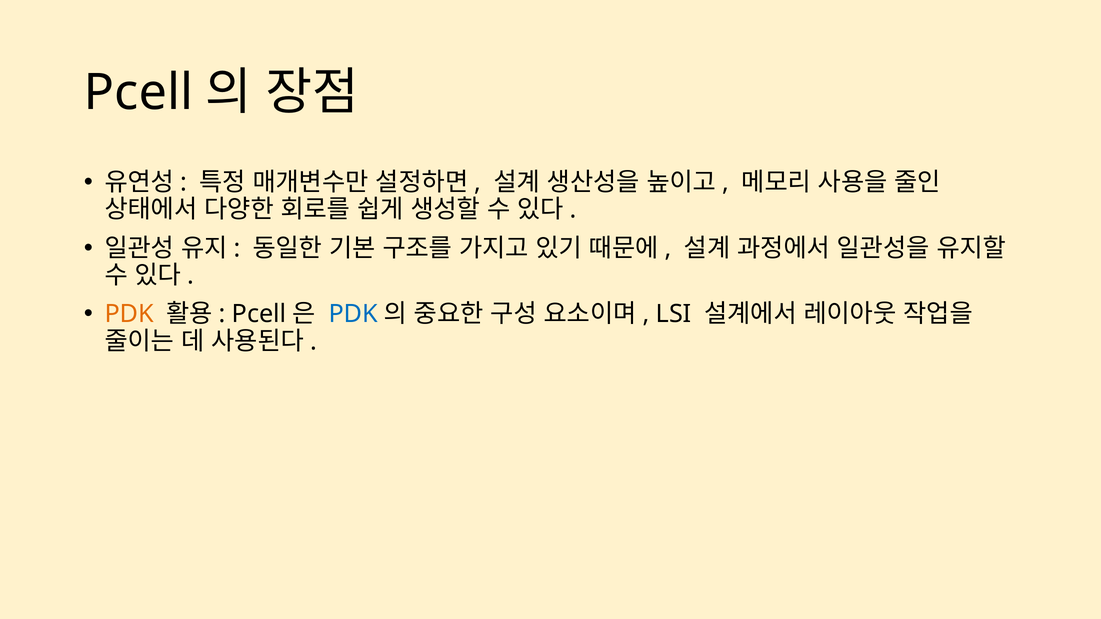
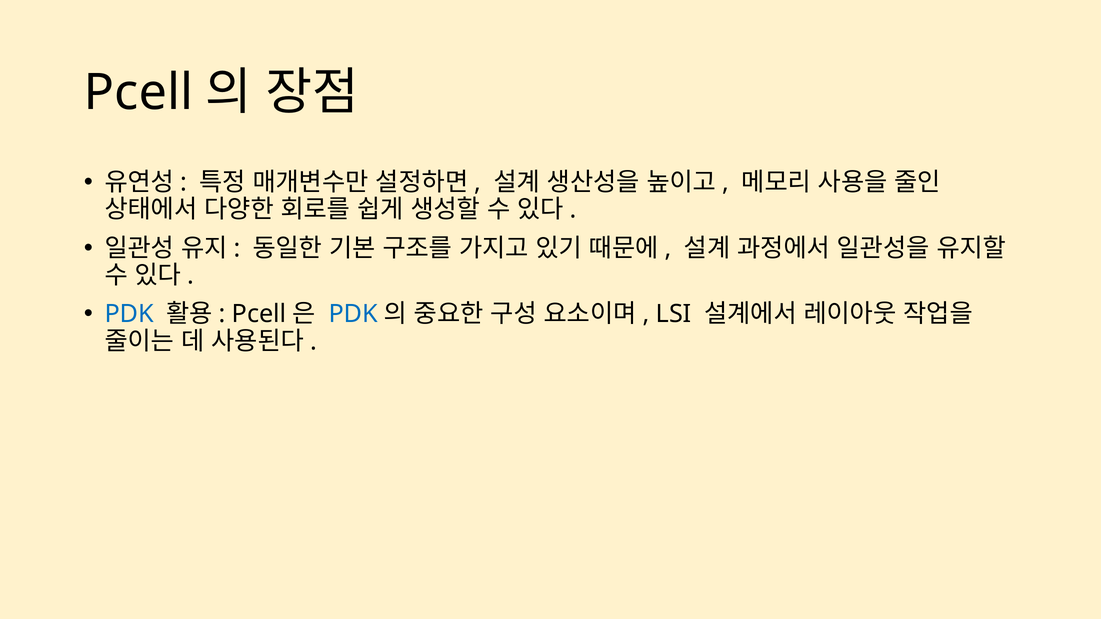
PDK colour: orange -> blue (129, 314)
